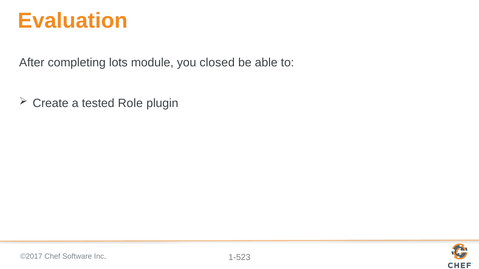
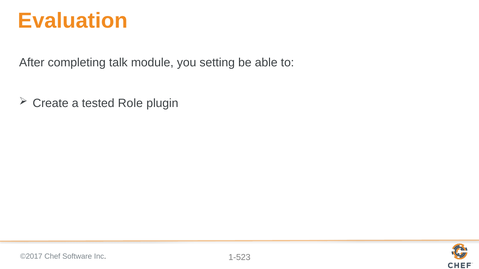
lots: lots -> talk (118, 63)
closed: closed -> setting (217, 63)
